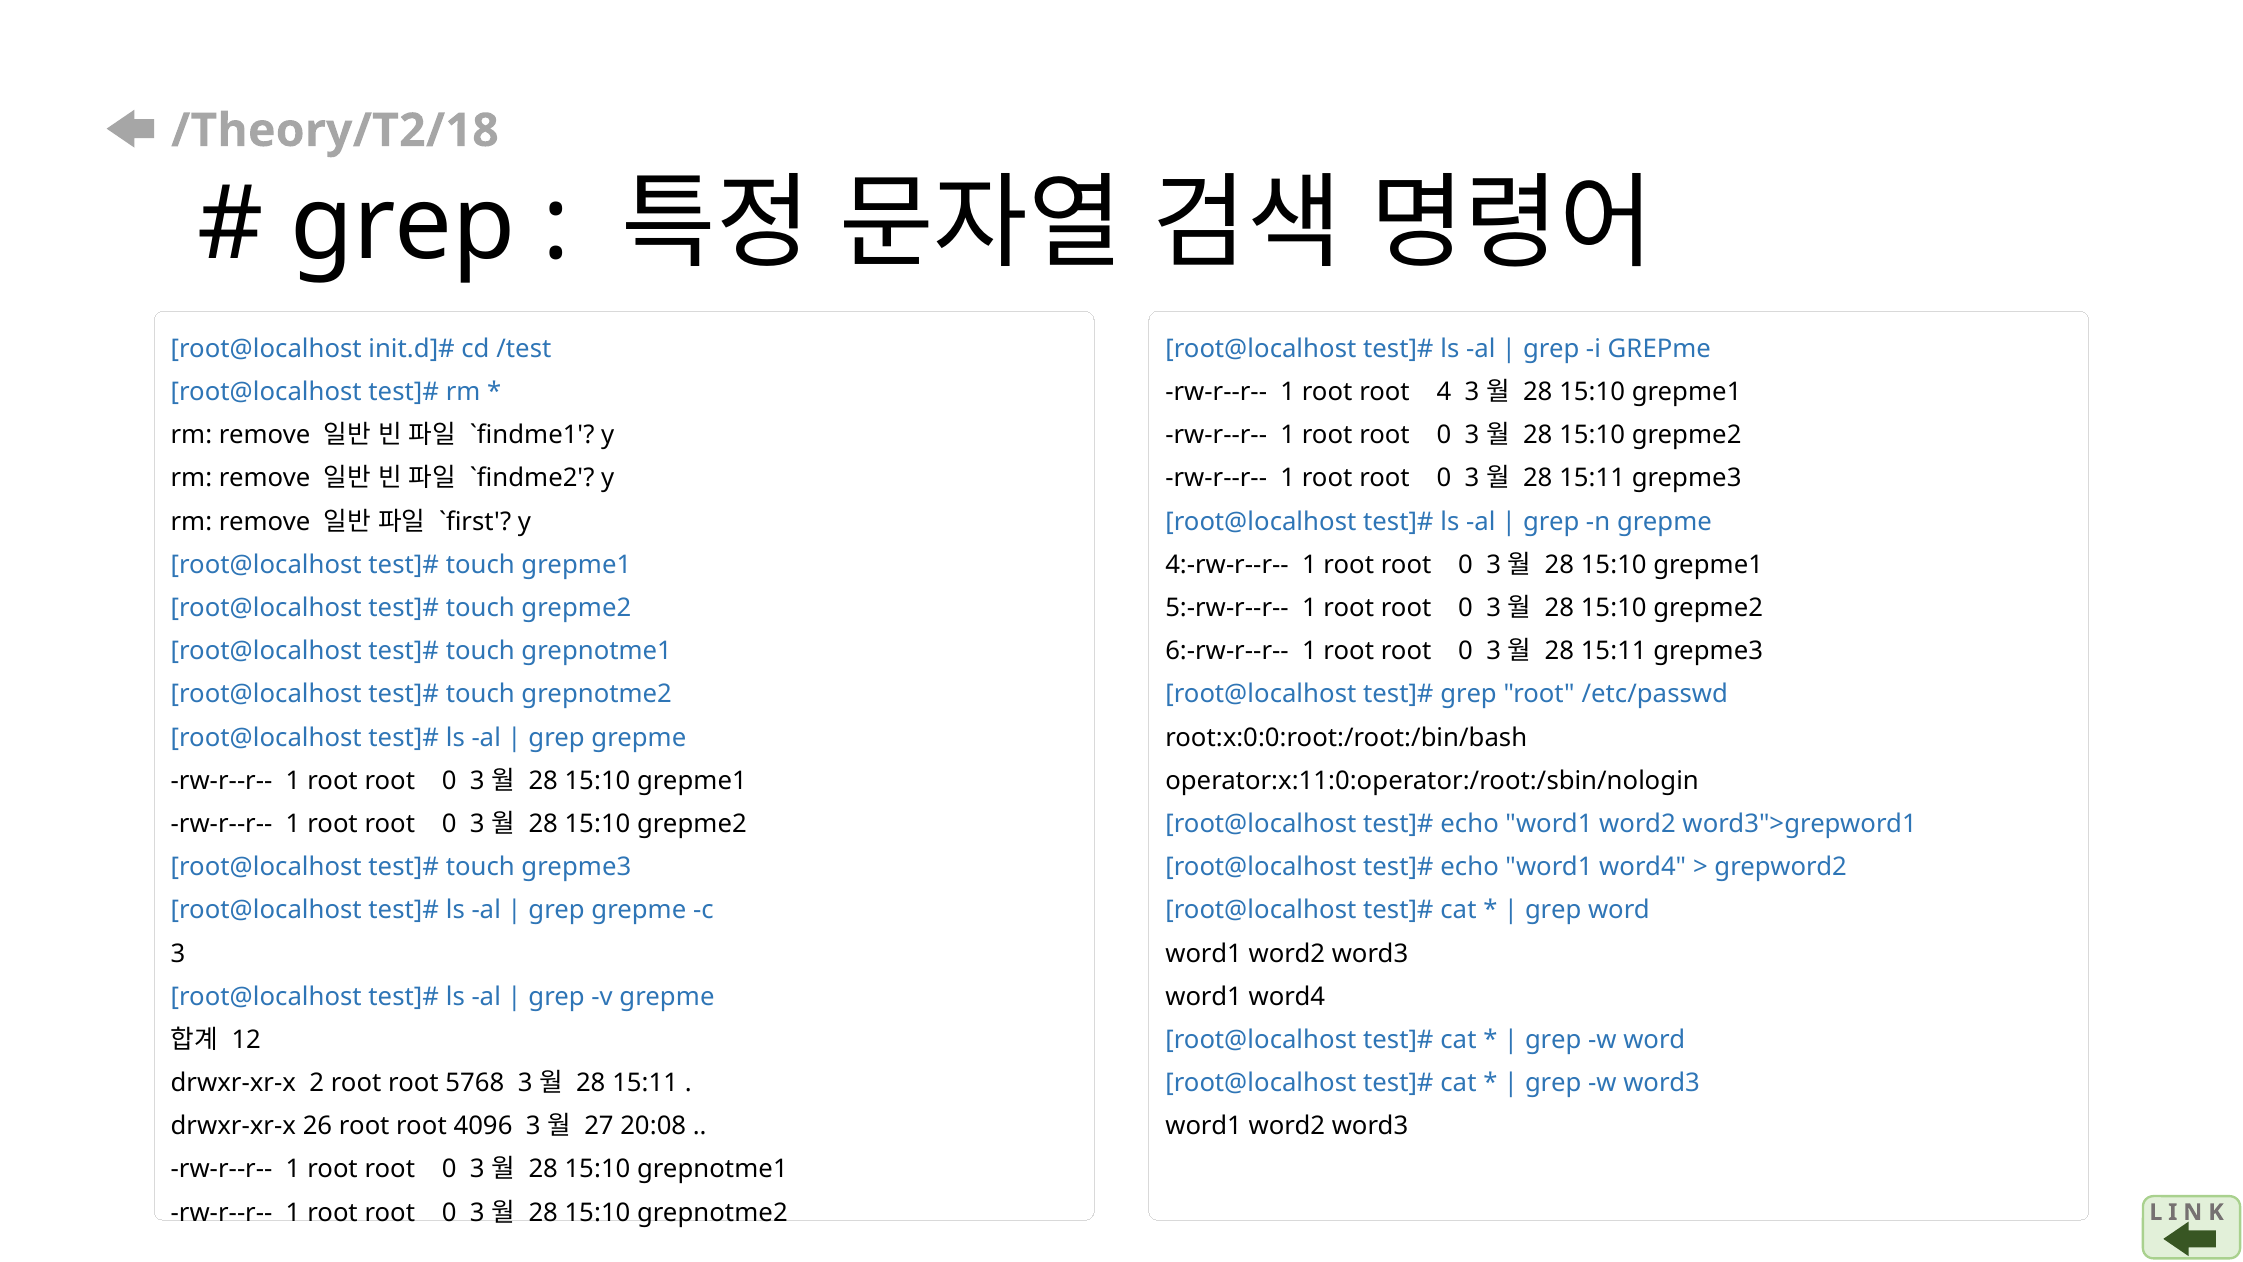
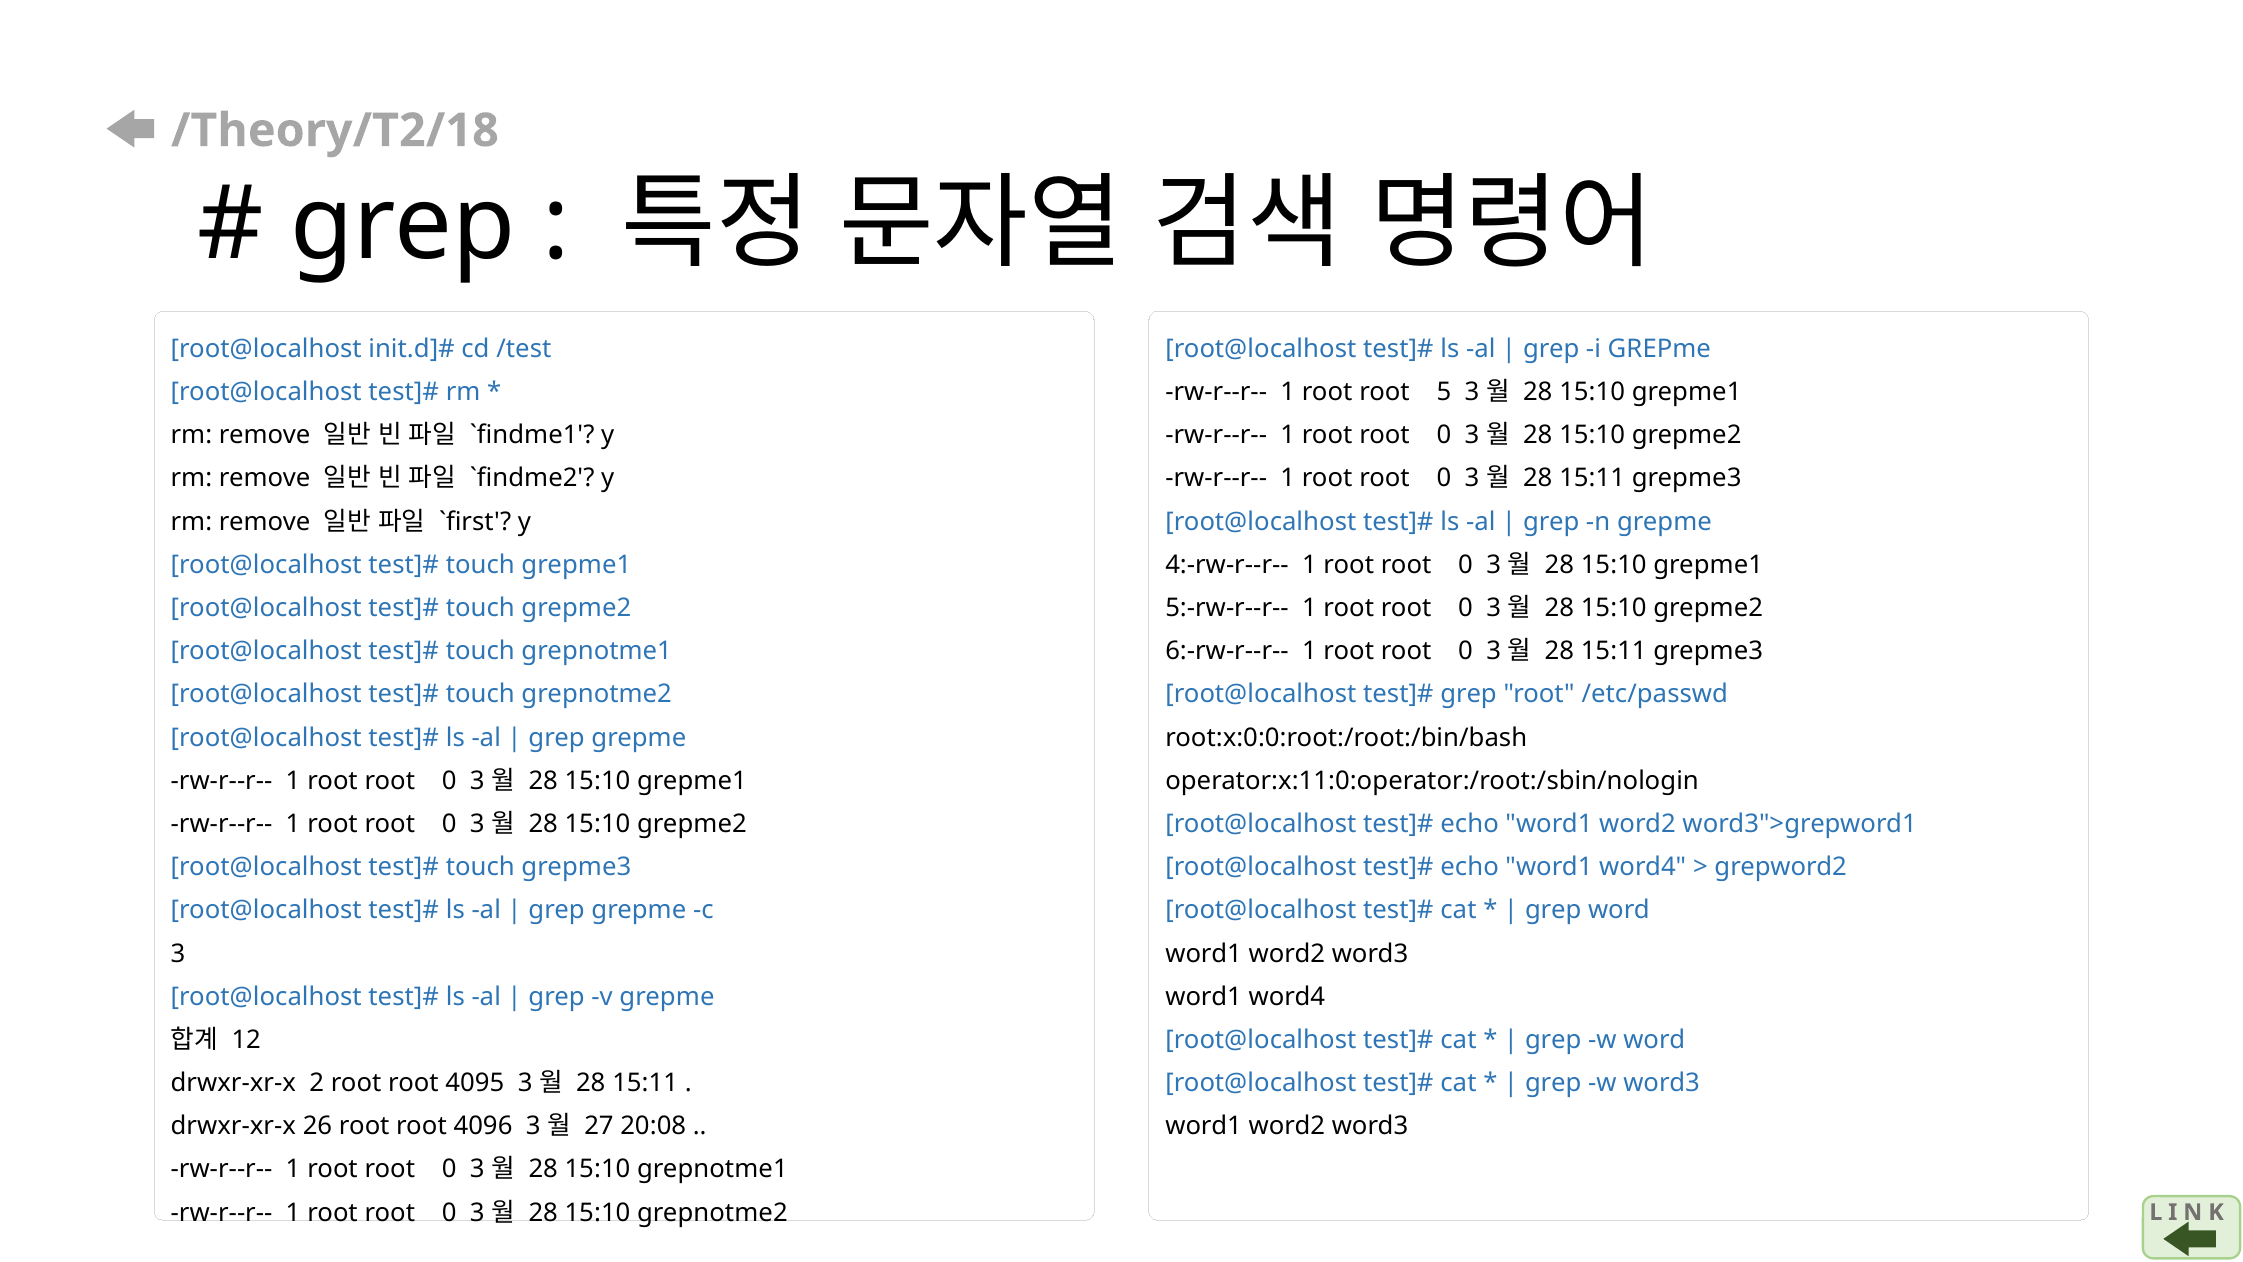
4: 4 -> 5 (1444, 392)
5768: 5768 -> 4095 (475, 1083)
